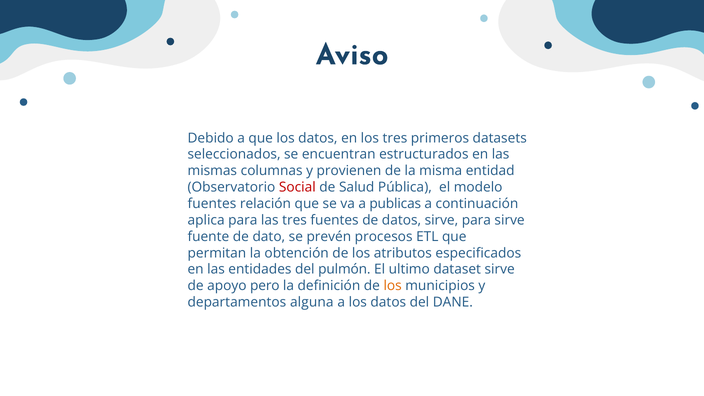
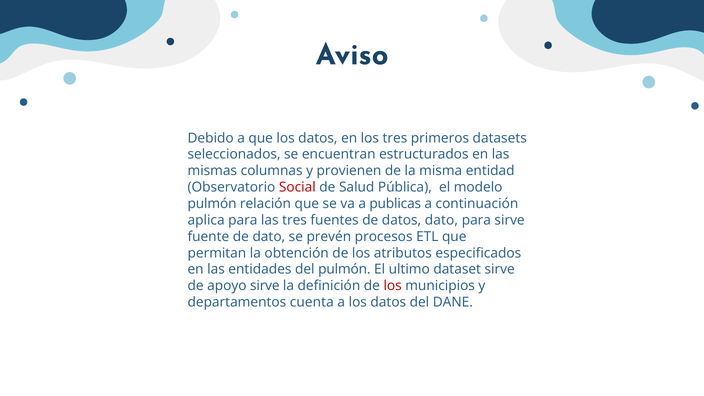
fuentes: fuentes -> pulmón (212, 204)
datos sirve: sirve -> dato (441, 220)
apoyo pero: pero -> sirve (265, 286)
los colour: orange -> red (393, 286)
alguna: alguna -> cuenta (312, 302)
